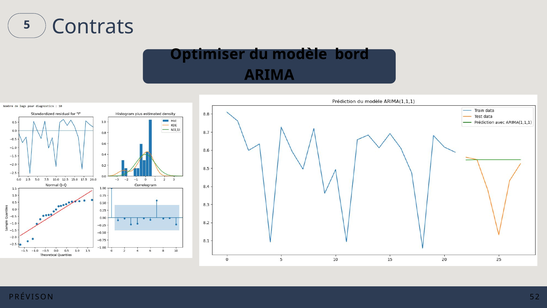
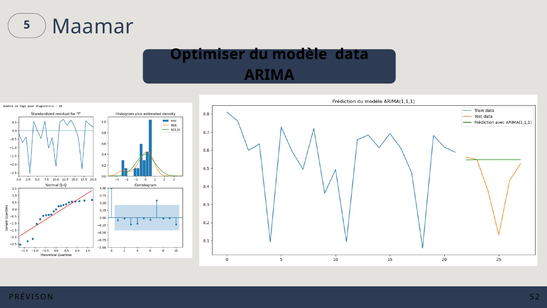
Contrats: Contrats -> Maamar (93, 27)
bord: bord -> data (352, 54)
